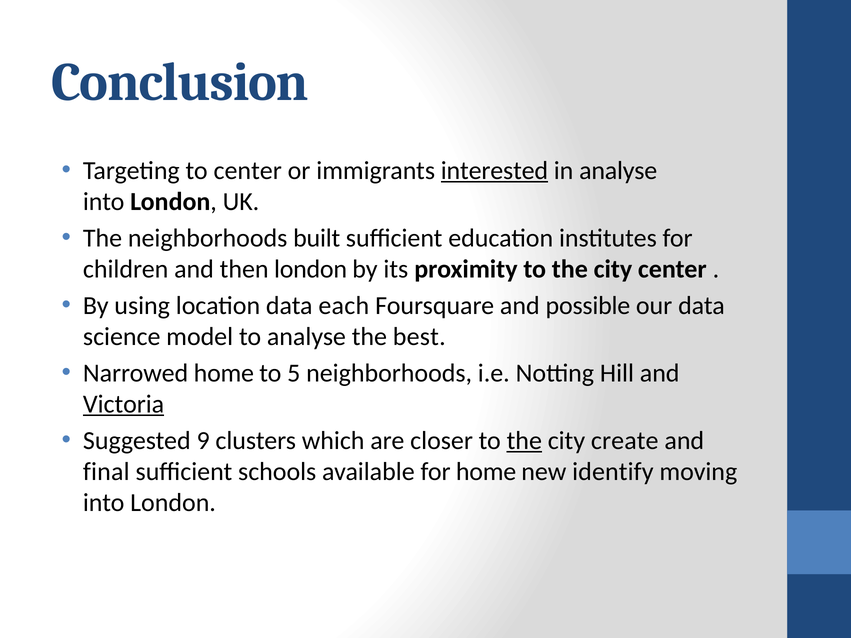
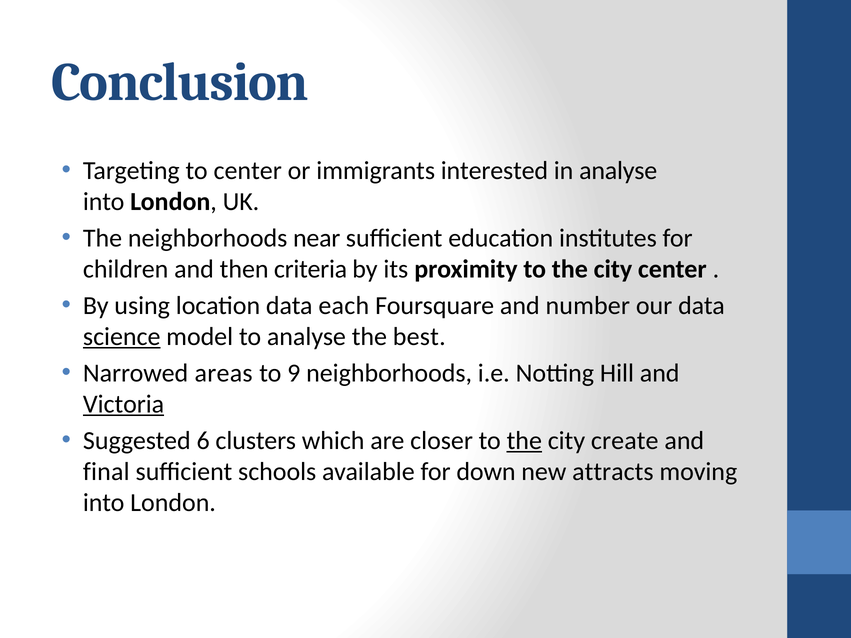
interested underline: present -> none (494, 171)
built: built -> near (317, 238)
then london: london -> criteria (311, 269)
possible: possible -> number (588, 306)
science underline: none -> present (122, 337)
Narrowed home: home -> areas (224, 373)
5: 5 -> 9 (294, 373)
9: 9 -> 6 (203, 441)
for home: home -> down (486, 472)
identify: identify -> attracts (613, 472)
